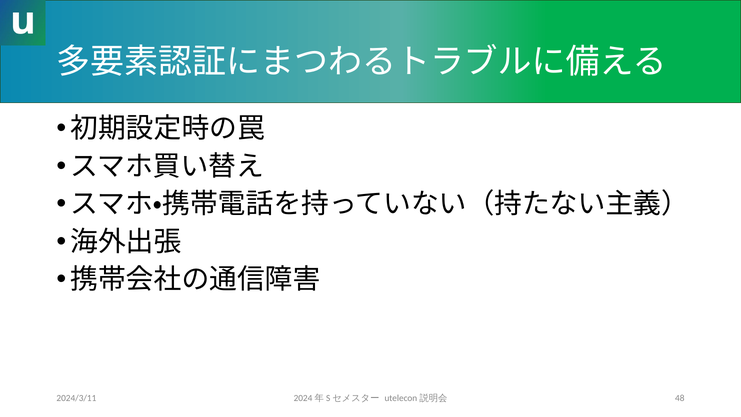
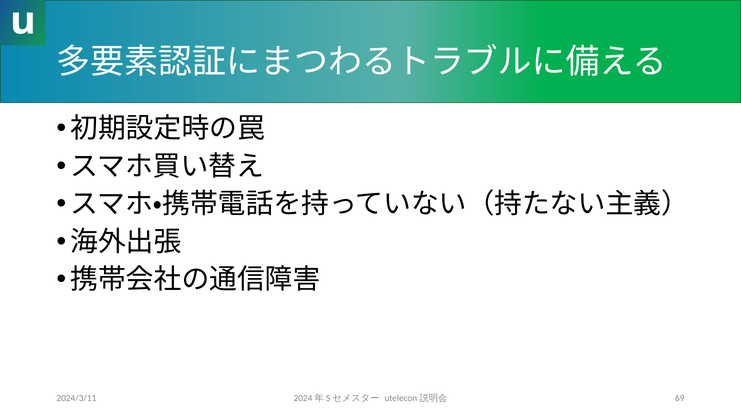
48: 48 -> 69 (680, 398)
